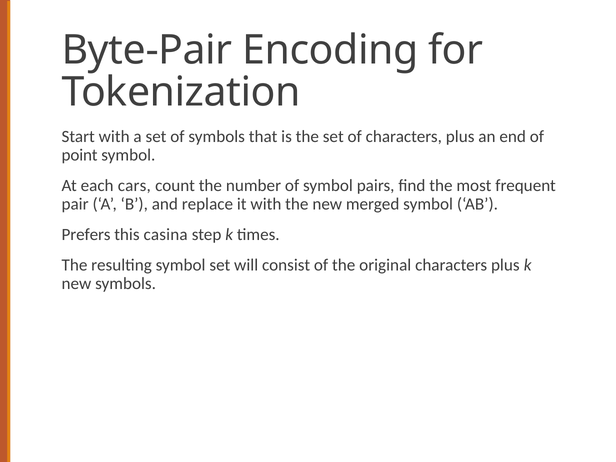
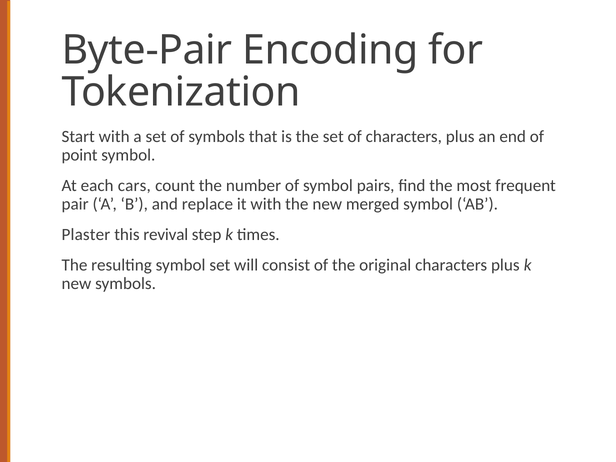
Prefers: Prefers -> Plaster (86, 234)
casina: casina -> revival (166, 234)
